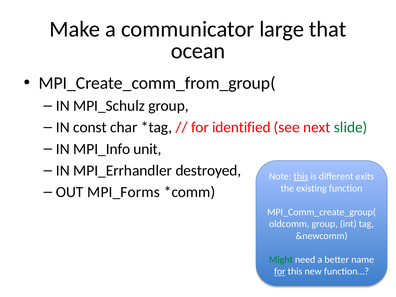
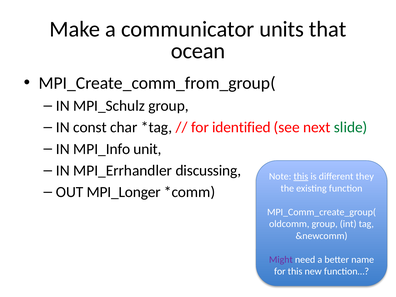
large: large -> units (282, 29)
destroyed: destroyed -> discussing (208, 171)
exits: exits -> they (365, 176)
MPI_Forms: MPI_Forms -> MPI_Longer (124, 192)
Might colour: green -> purple (281, 260)
for underline: present -> none (280, 271)
